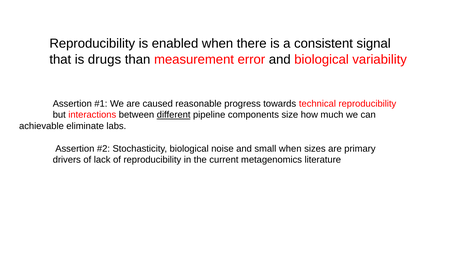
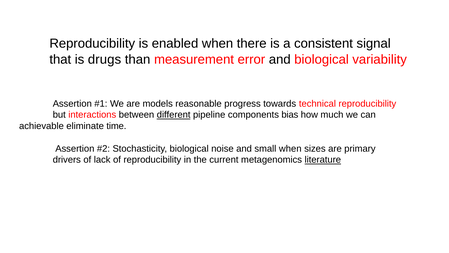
caused: caused -> models (158, 103)
size: size -> bias (290, 115)
labs: labs -> time (116, 126)
literature underline: none -> present (323, 160)
